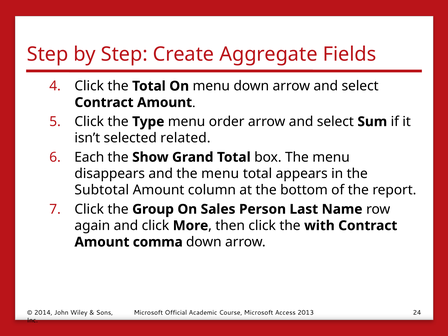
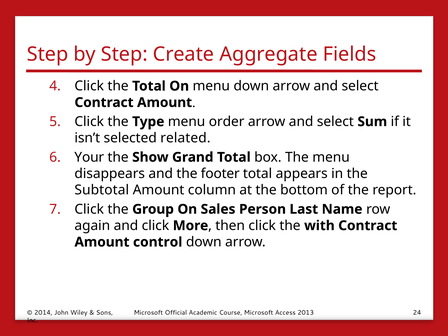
Each: Each -> Your (89, 157)
and the menu: menu -> footer (220, 174)
comma: comma -> control (158, 242)
